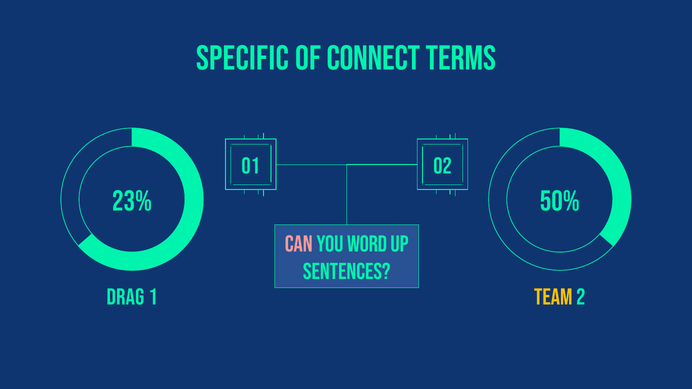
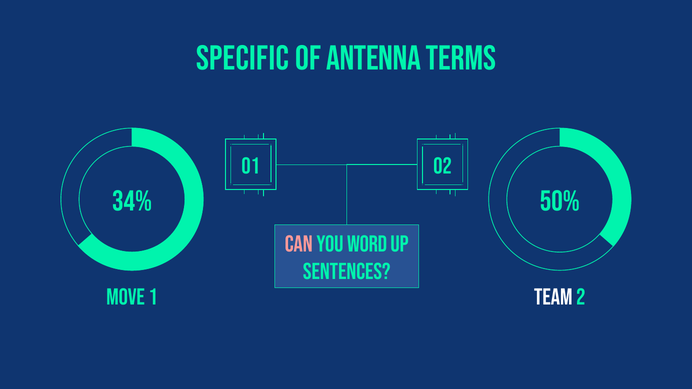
connect: connect -> antenna (374, 58)
23%: 23% -> 34% (132, 201)
Drag: Drag -> Move (126, 297)
Team colour: yellow -> white (553, 297)
